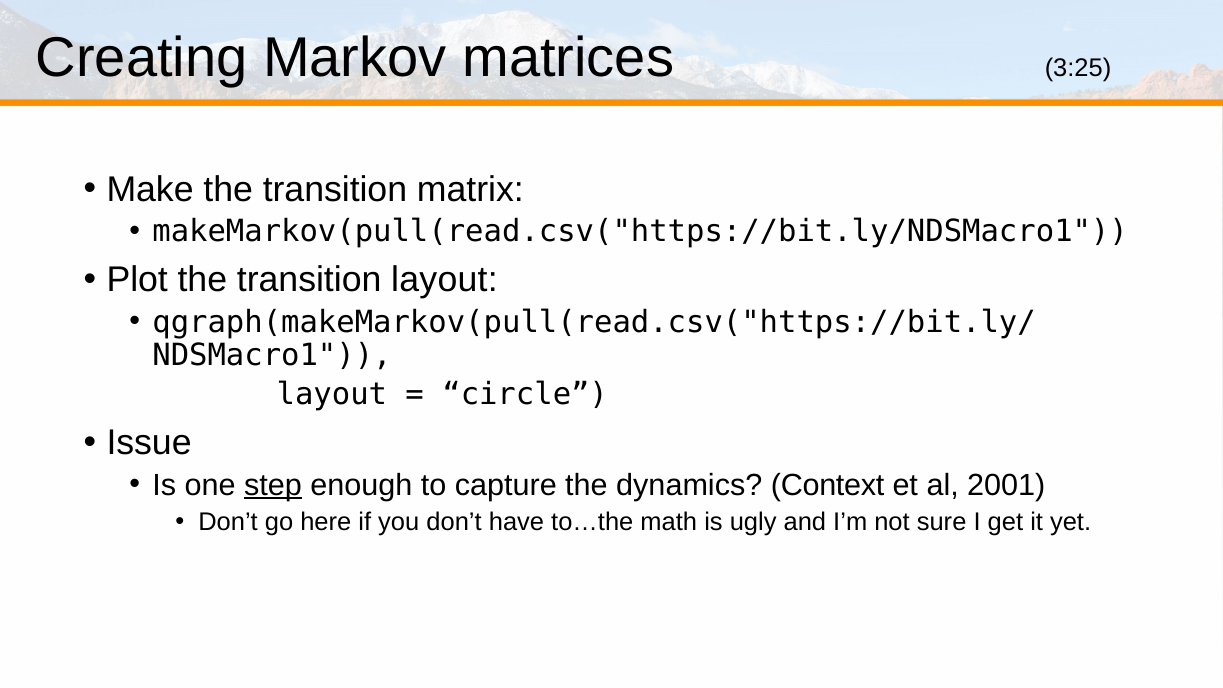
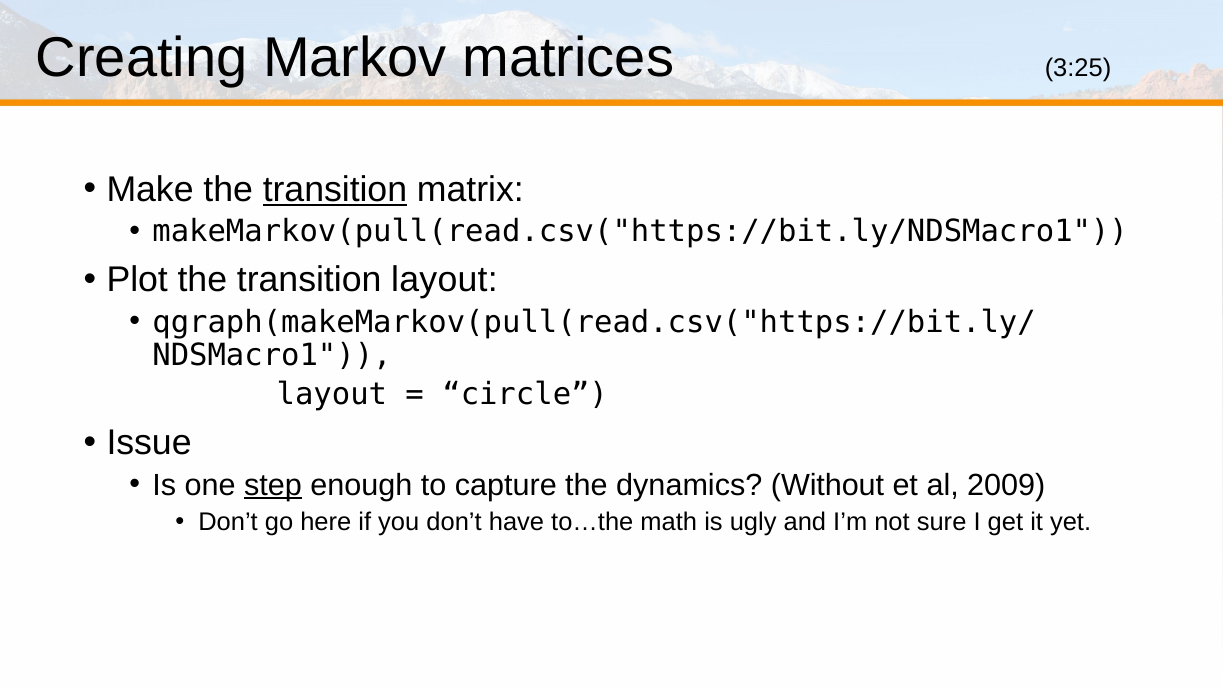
transition underline: none -> present (335, 189)
Context: Context -> Without (828, 485)
2001: 2001 -> 2009 (1006, 485)
